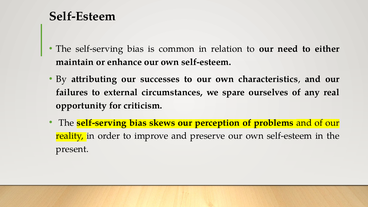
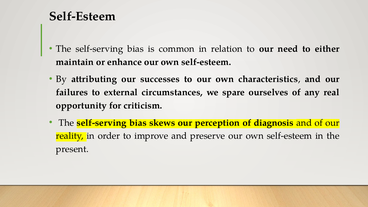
problems: problems -> diagnosis (274, 123)
